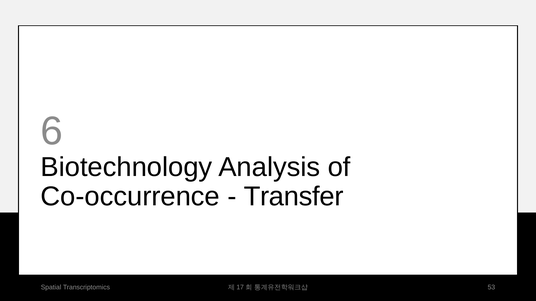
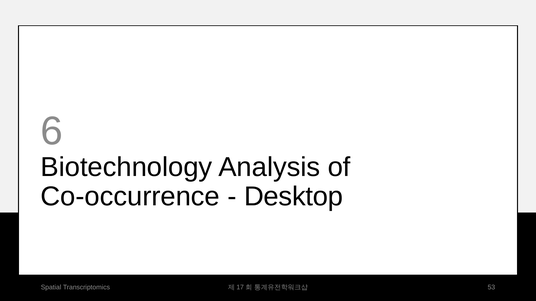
Transfer: Transfer -> Desktop (294, 197)
